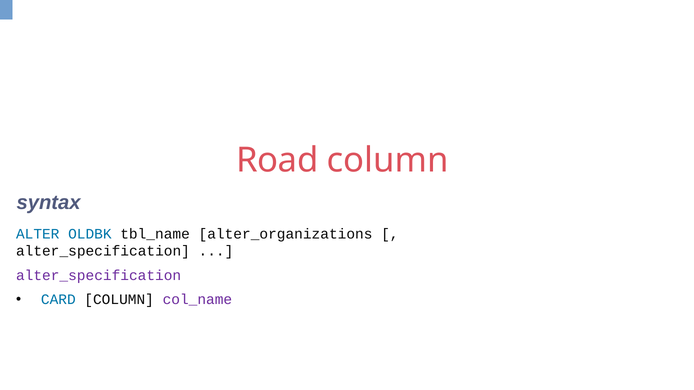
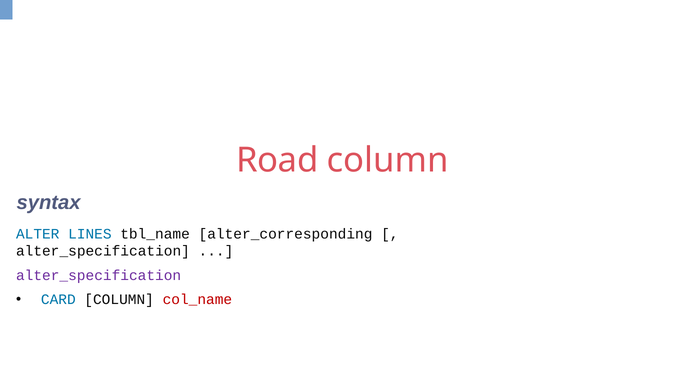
OLDBK: OLDBK -> LINES (90, 234)
alter_organizations: alter_organizations -> alter_corresponding (286, 234)
col_name colour: purple -> red (197, 300)
